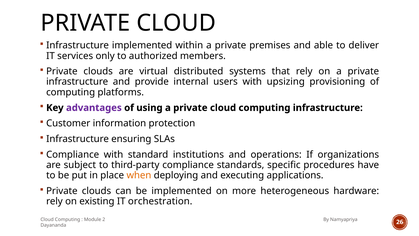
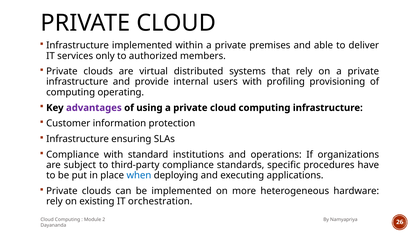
upsizing: upsizing -> profiling (286, 82)
platforms: platforms -> operating (121, 92)
when colour: orange -> blue (139, 175)
